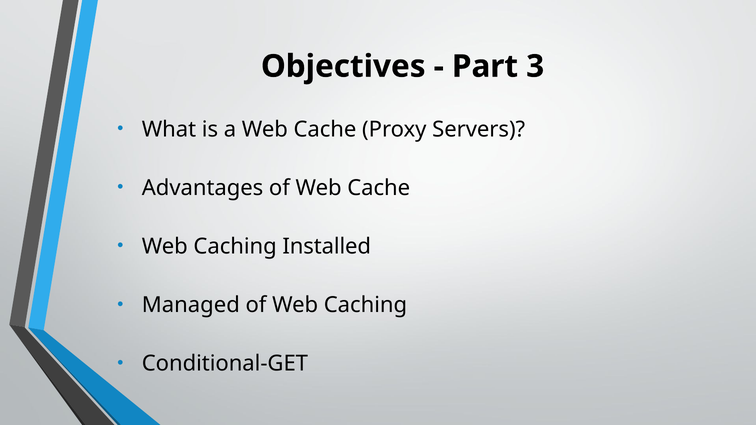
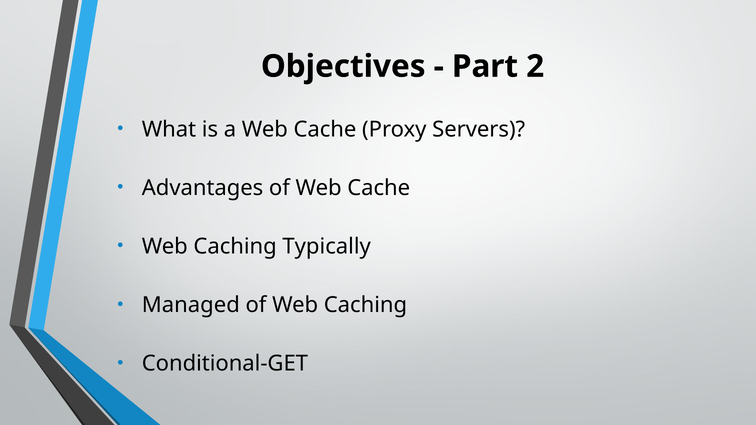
3: 3 -> 2 (535, 66)
Installed: Installed -> Typically (327, 247)
